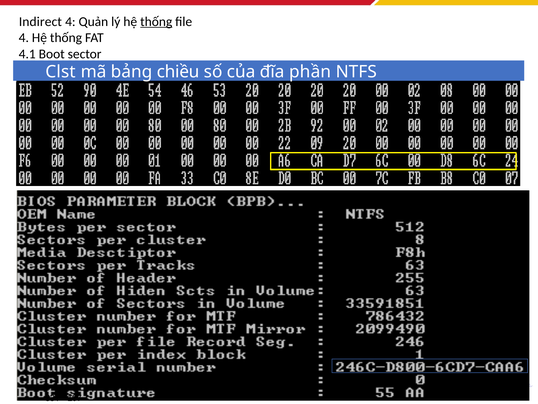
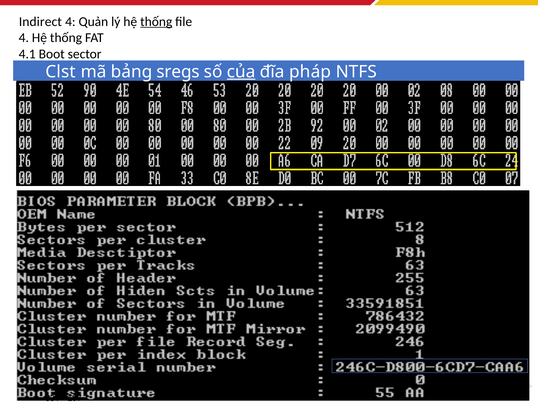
chiều: chiều -> sregs (178, 72)
của underline: none -> present (241, 72)
phần: phần -> pháp (310, 72)
